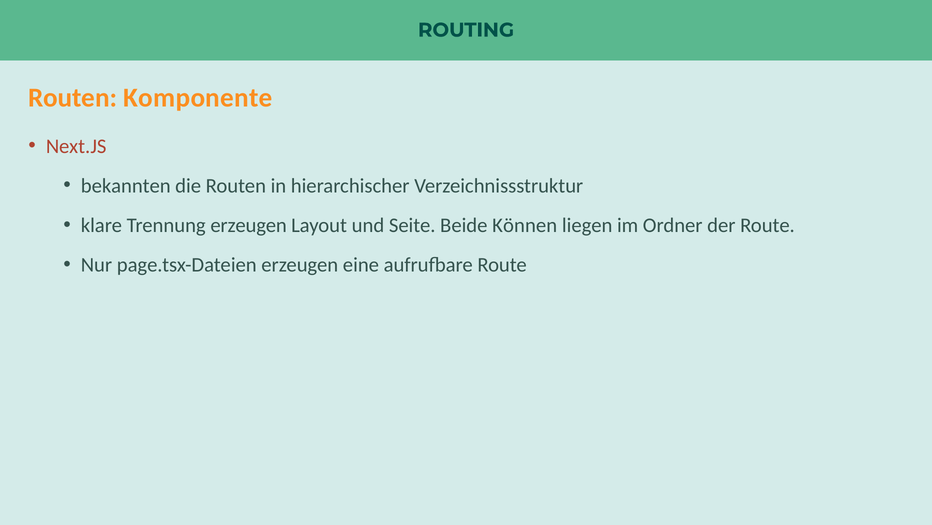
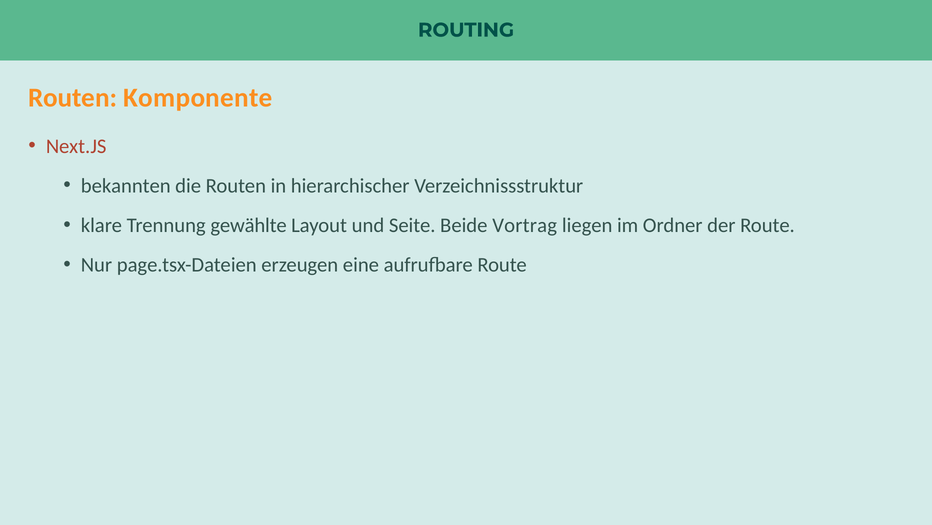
Trennung erzeugen: erzeugen -> gewählte (249, 225)
Können: Können -> Vortrag (525, 225)
